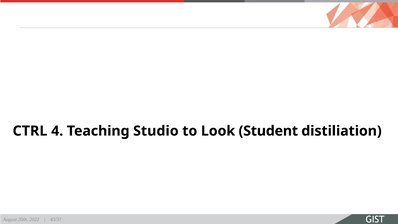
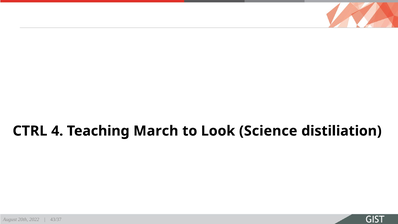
Studio: Studio -> March (156, 131)
Student: Student -> Science (268, 131)
